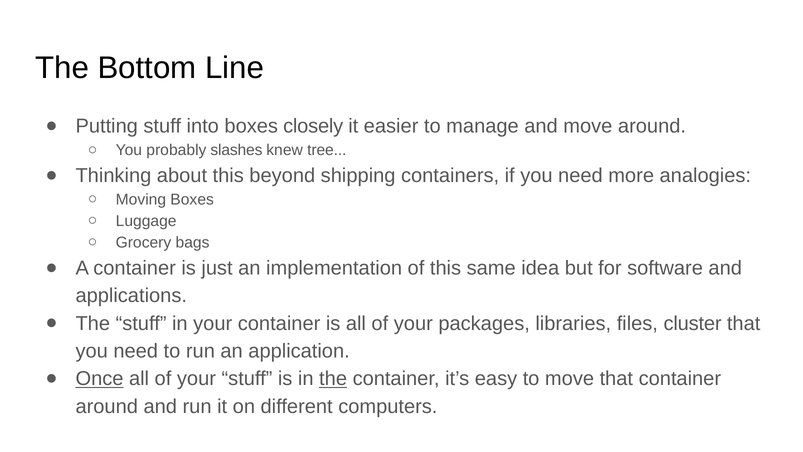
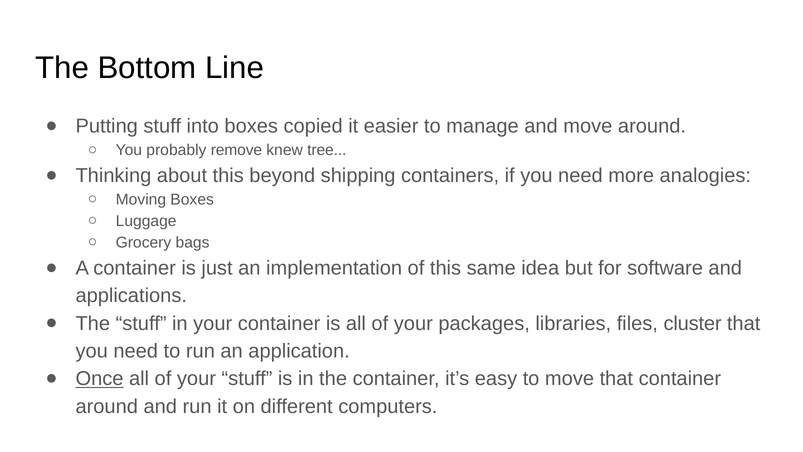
closely: closely -> copied (313, 126)
slashes: slashes -> remove (236, 150)
the underline: present -> none (333, 379)
